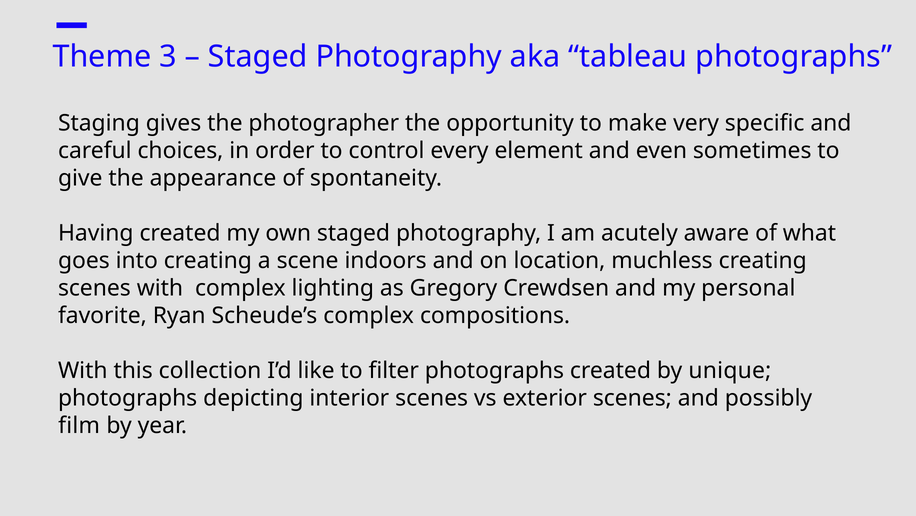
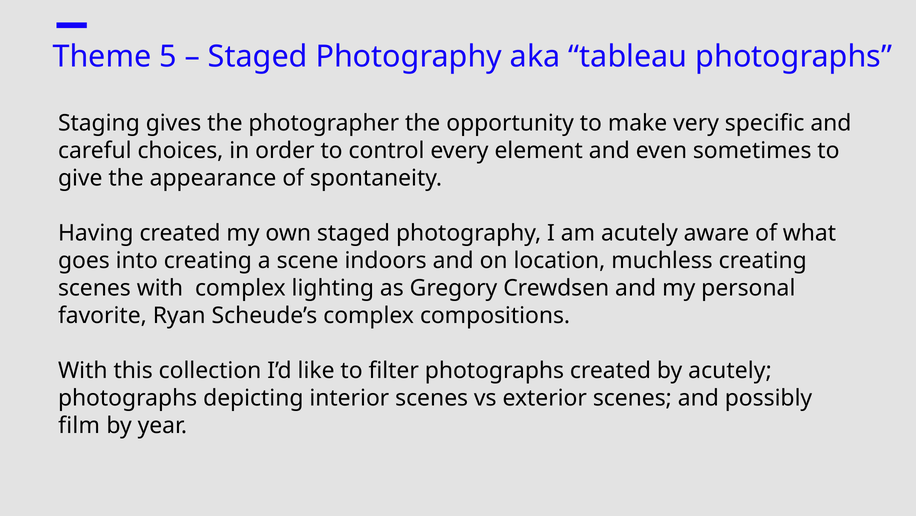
3: 3 -> 5 (168, 57)
by unique: unique -> acutely (730, 370)
